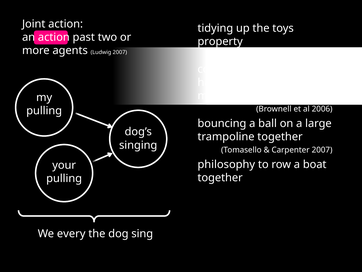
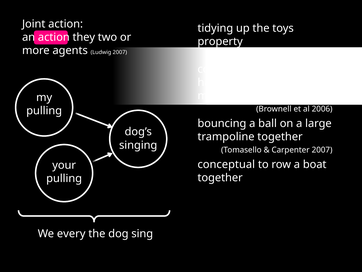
past: past -> they (84, 37)
philosophy: philosophy -> conceptual (226, 164)
